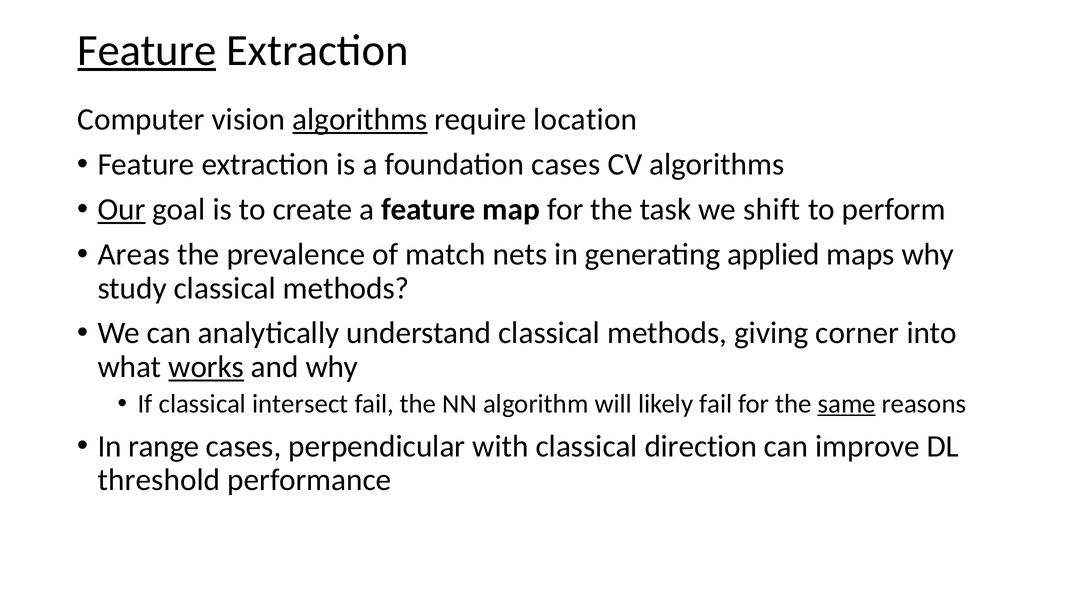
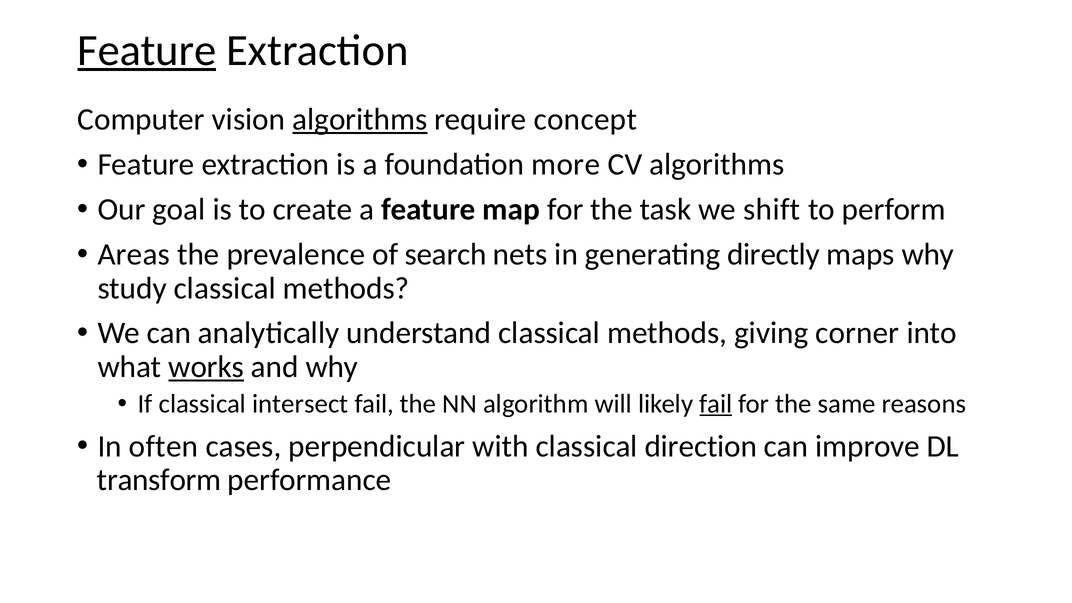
location: location -> concept (585, 120)
foundation cases: cases -> more (566, 165)
Our underline: present -> none (122, 209)
match: match -> search (446, 254)
applied: applied -> directly (773, 254)
fail underline: none -> present (716, 404)
same underline: present -> none (847, 404)
range: range -> often (164, 446)
threshold: threshold -> transform (159, 480)
